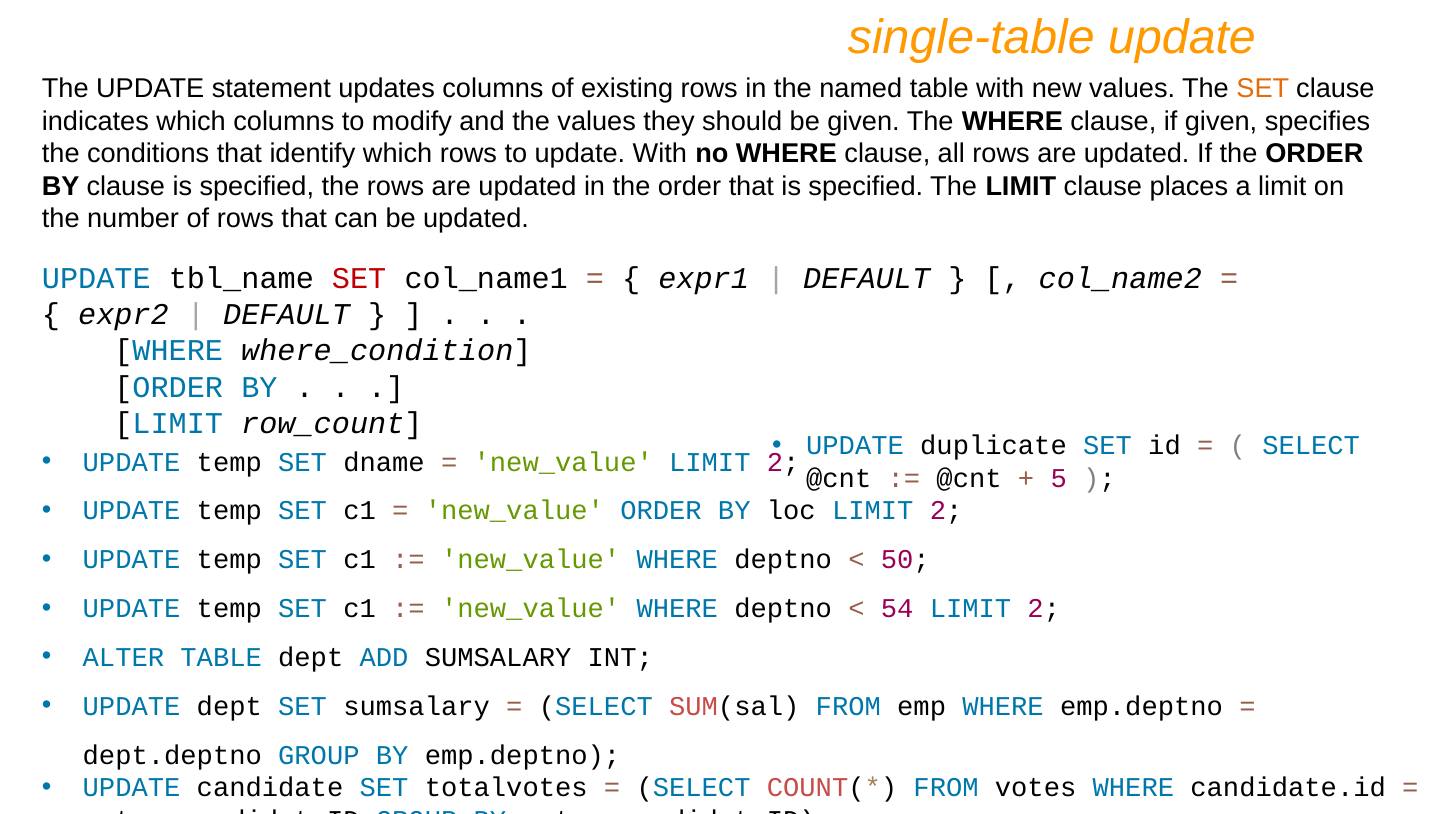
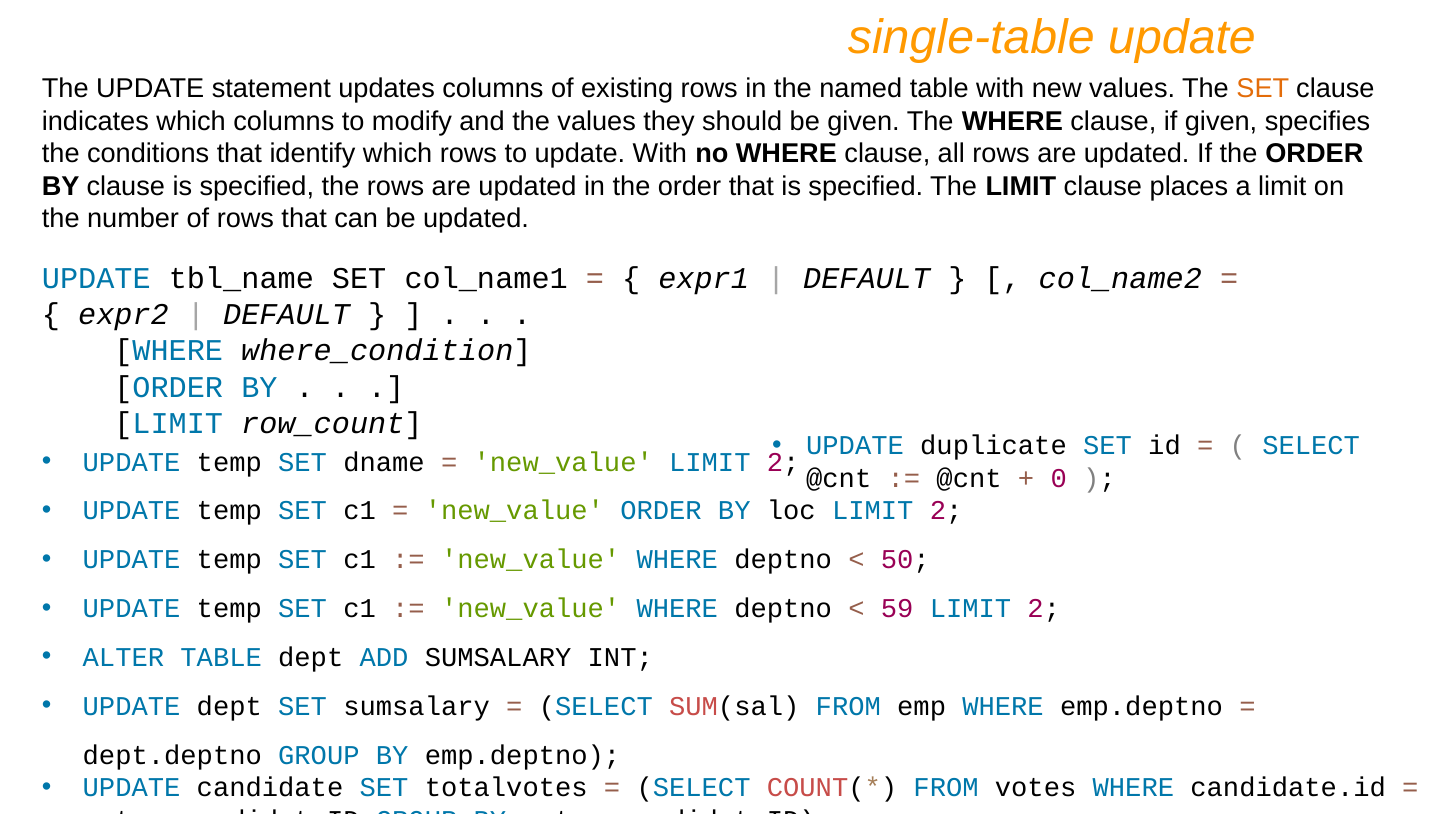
SET colour: red -> black (359, 279)
5: 5 -> 0 (1059, 479)
54: 54 -> 59 (897, 609)
